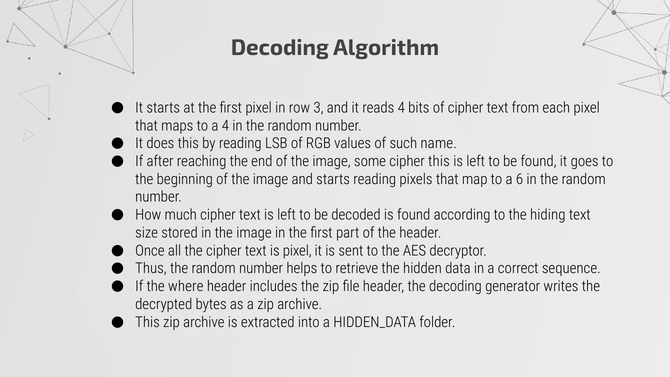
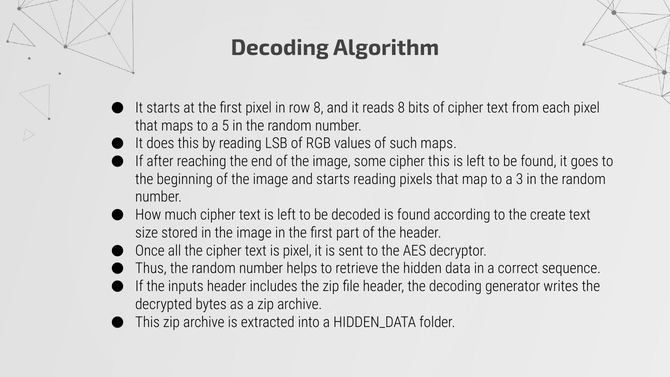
row 3: 3 -> 8 (318, 108)
reads 4: 4 -> 8 (401, 108)
a 4: 4 -> 5 (225, 126)
such name: name -> maps (439, 143)
6: 6 -> 3 (520, 179)
hiding: hiding -> create (548, 215)
where: where -> inputs (186, 286)
